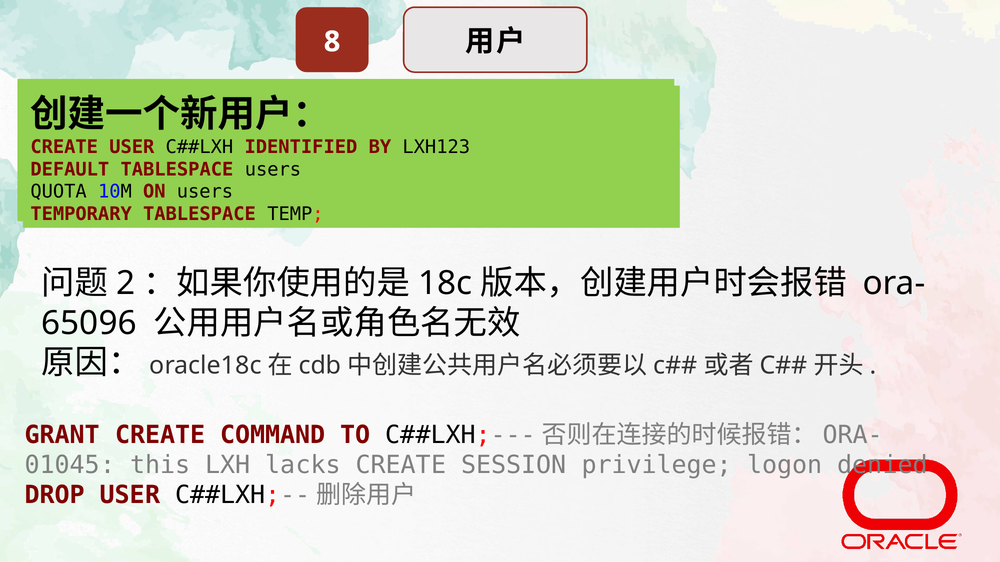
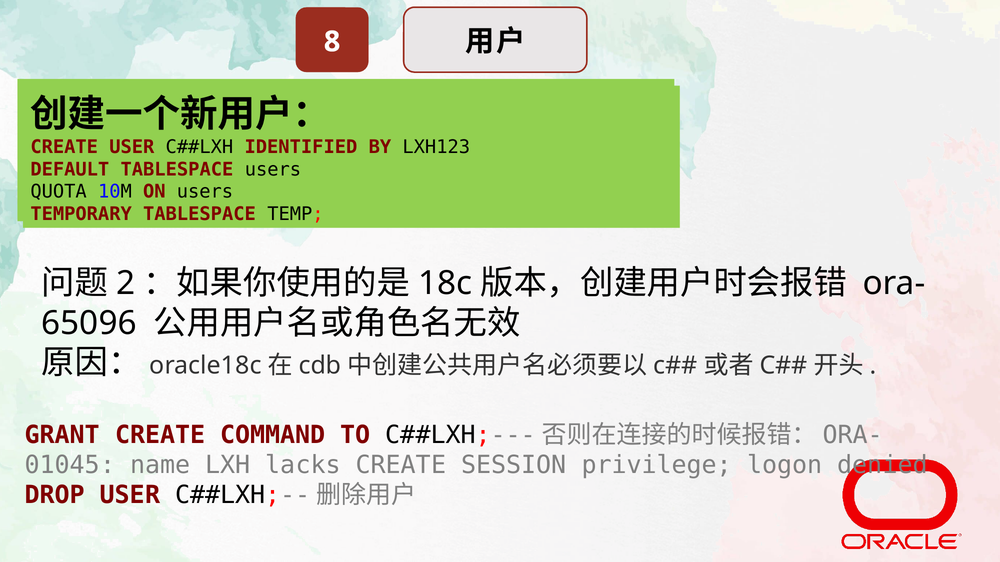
this: this -> name (160, 465)
